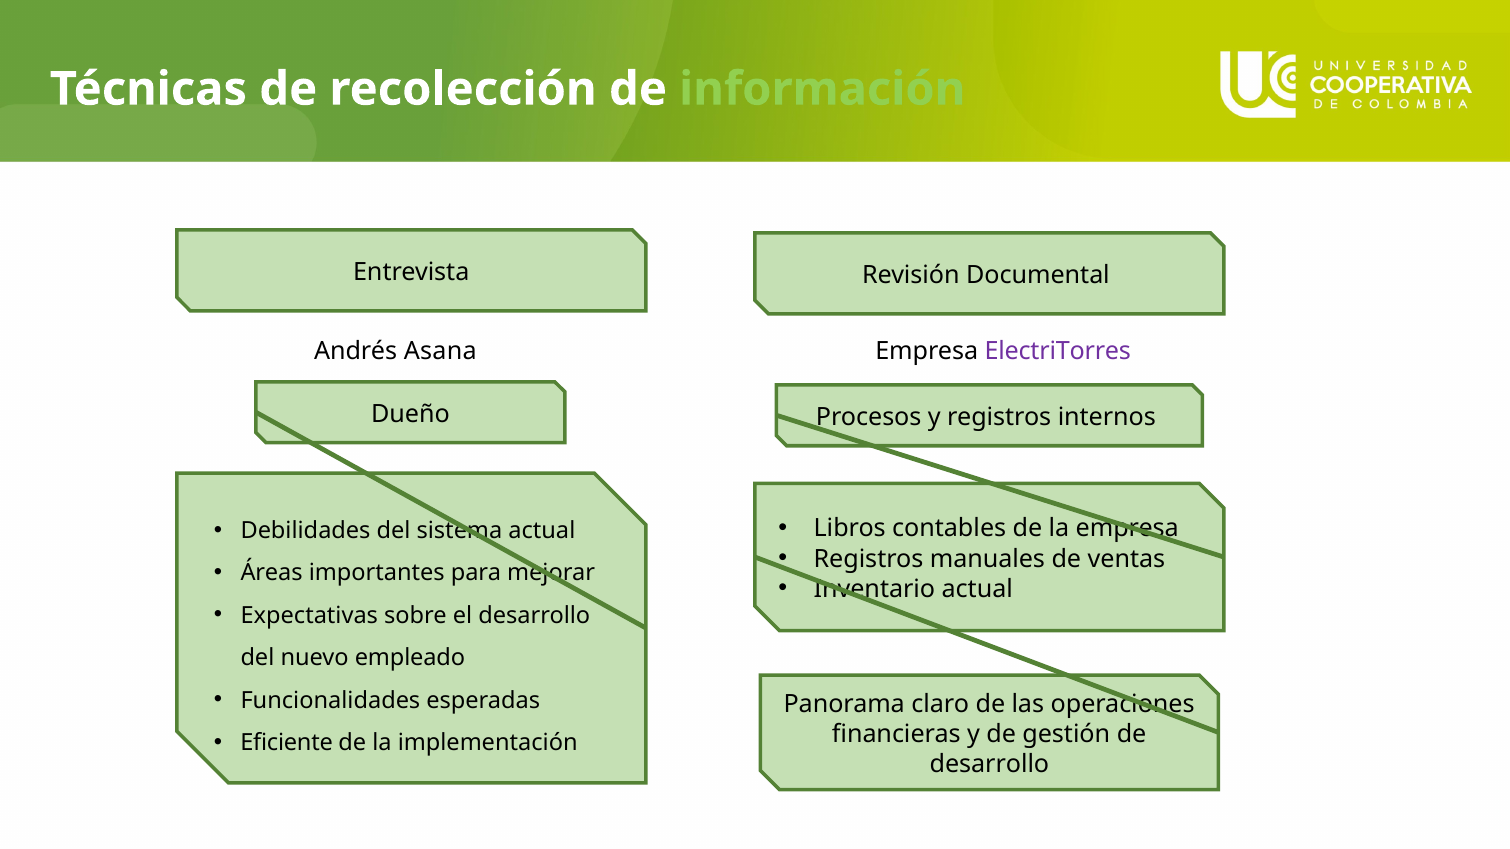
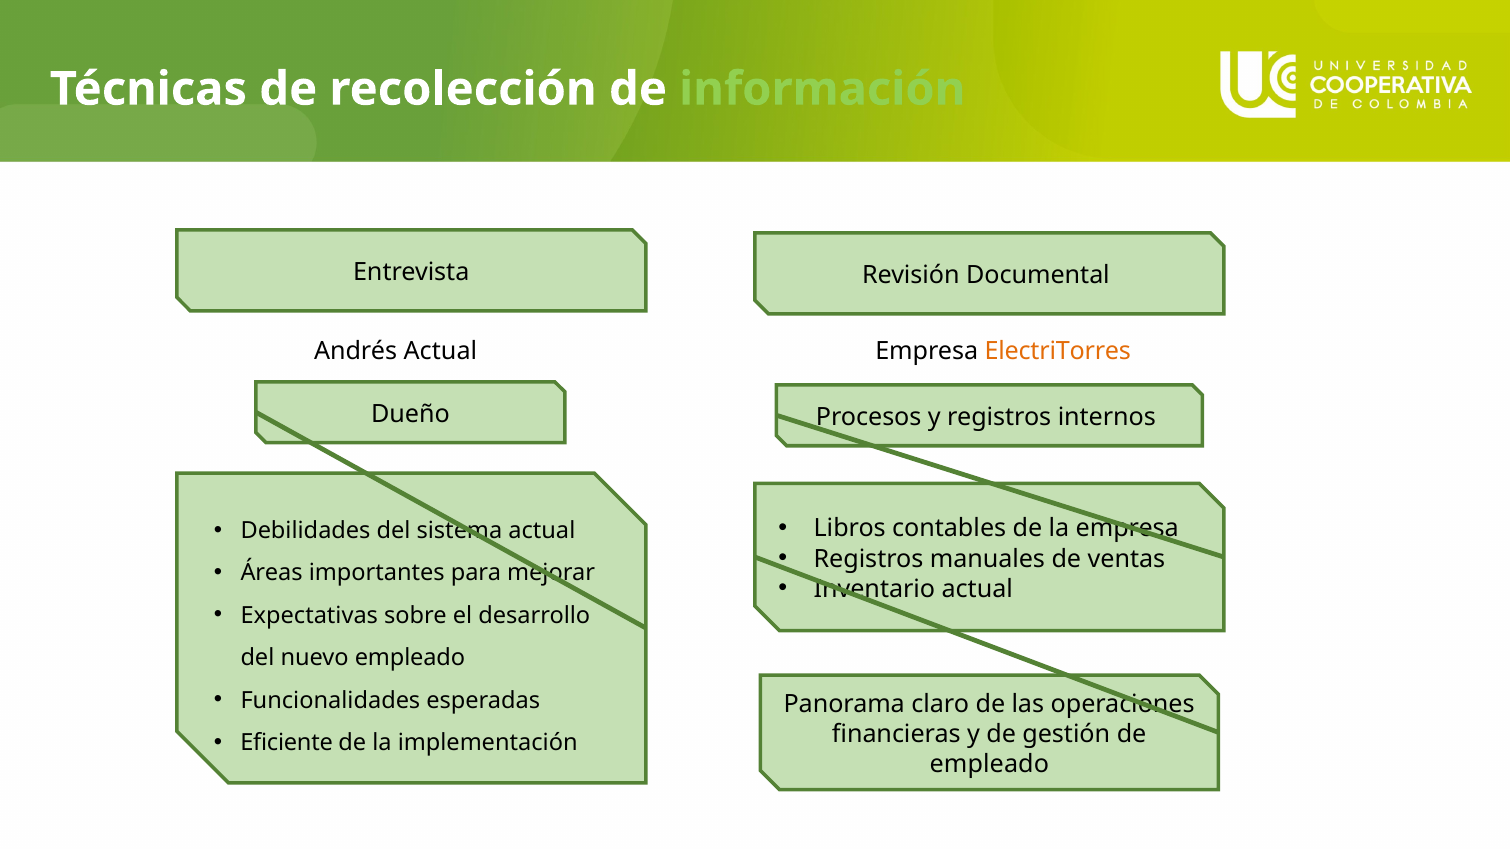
ElectriTorres colour: purple -> orange (1058, 351)
Andrés Asana: Asana -> Actual (440, 351)
desarrollo: desarrollo -> empleado (989, 765)
